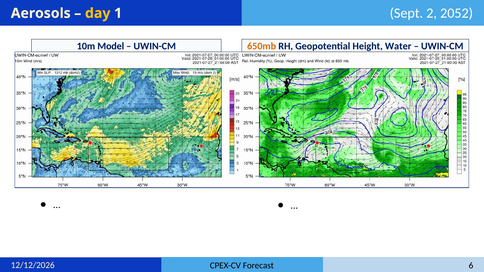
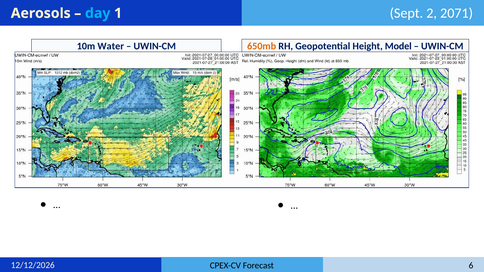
day colour: yellow -> light blue (98, 13)
2052: 2052 -> 2071 (457, 13)
Model: Model -> Water (111, 46)
Water: Water -> Model (398, 46)
